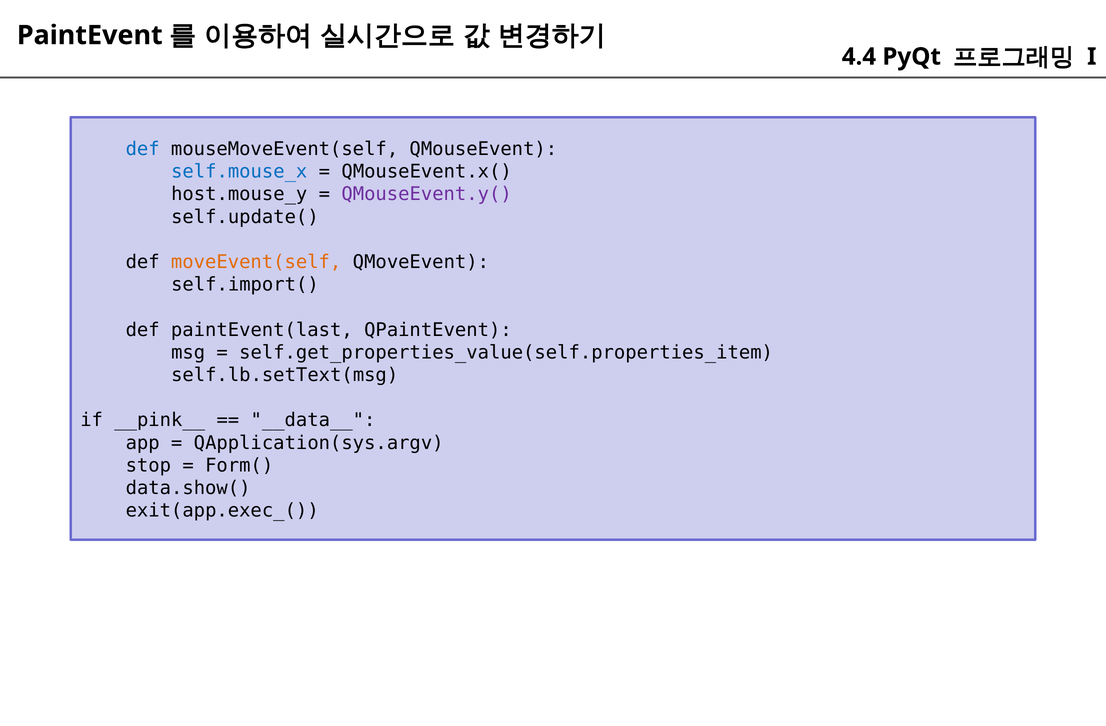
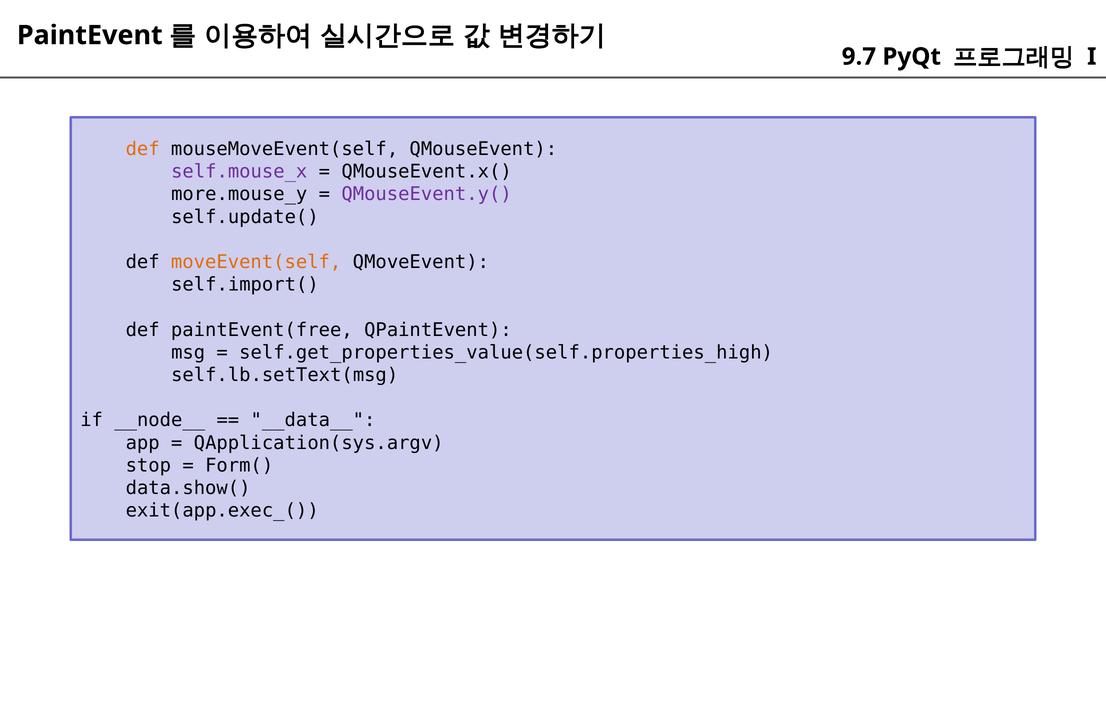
4.4: 4.4 -> 9.7 (859, 57)
def colour: blue -> orange (143, 149)
self.mouse_x colour: blue -> purple (239, 172)
host.mouse_y: host.mouse_y -> more.mouse_y (239, 194)
paintEvent(last: paintEvent(last -> paintEvent(free (262, 330)
self.get_properties_value(self.properties_item: self.get_properties_value(self.properties_item -> self.get_properties_value(self.properties_high (506, 353)
__pink__: __pink__ -> __node__ (160, 421)
